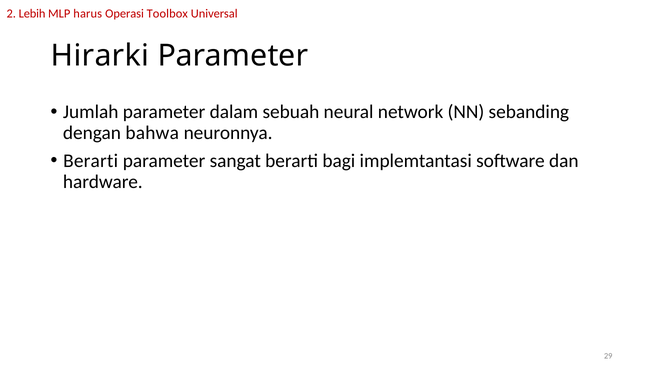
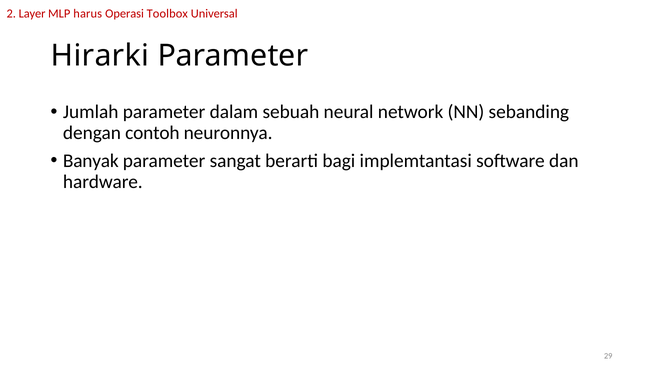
Lebih: Lebih -> Layer (32, 14)
bahwa: bahwa -> contoh (152, 133)
Berarti: Berarti -> Banyak (91, 161)
